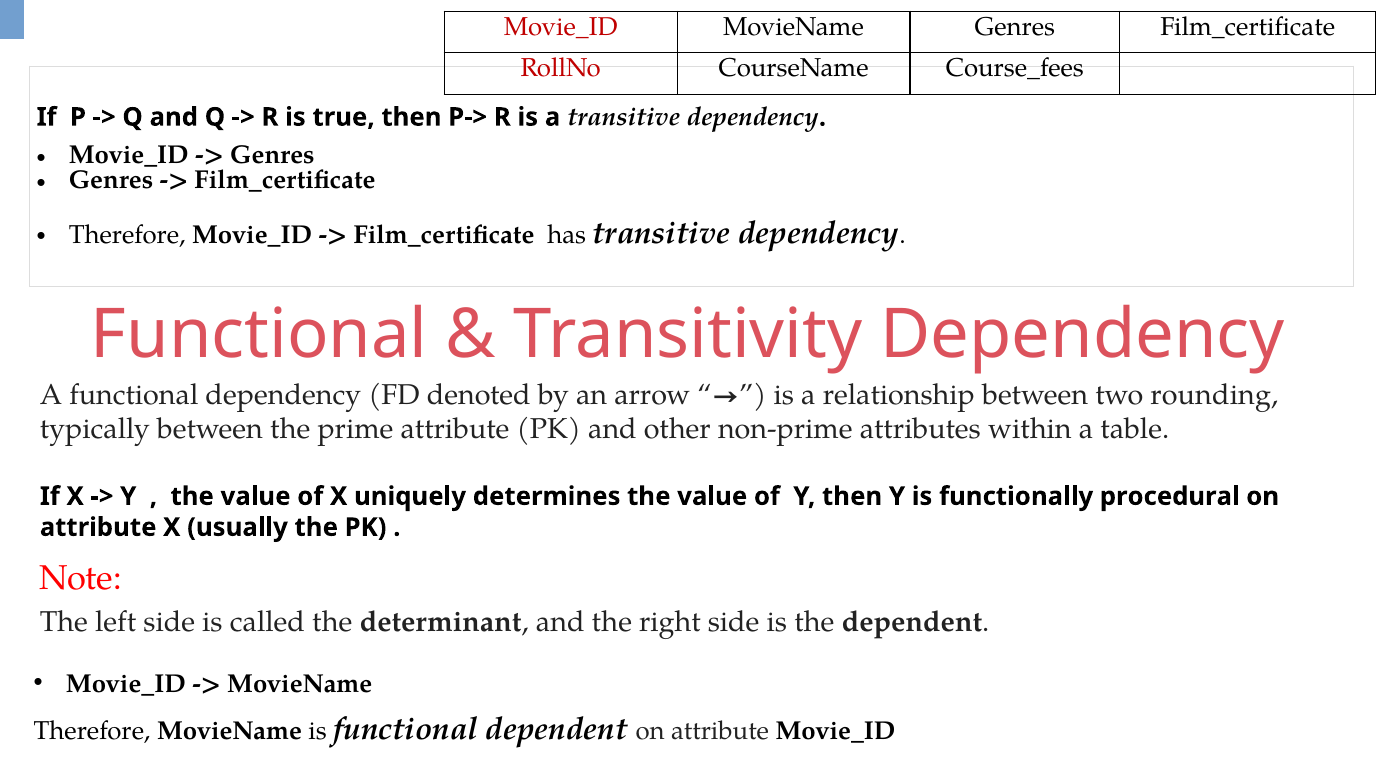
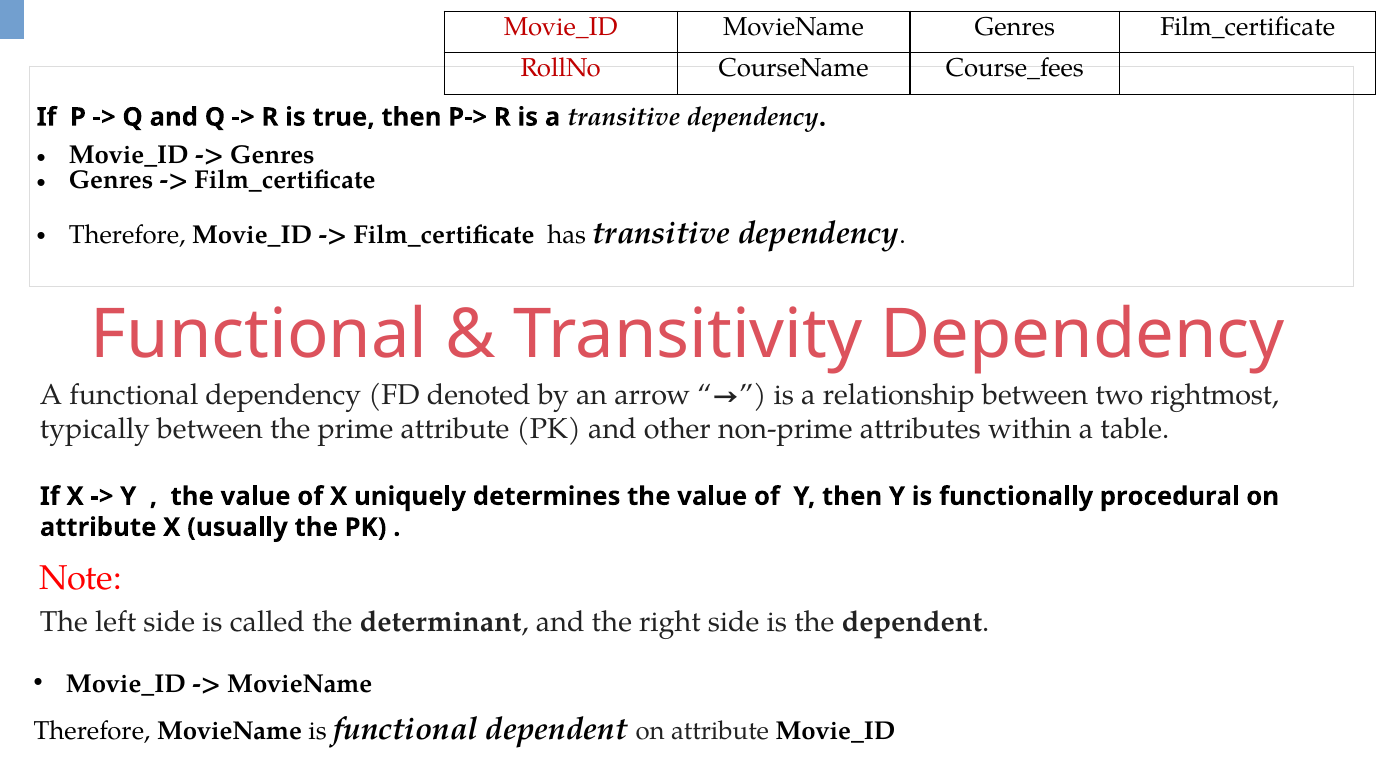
rounding: rounding -> rightmost (1215, 395)
